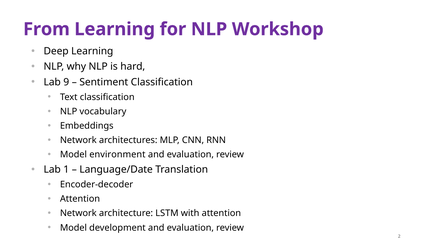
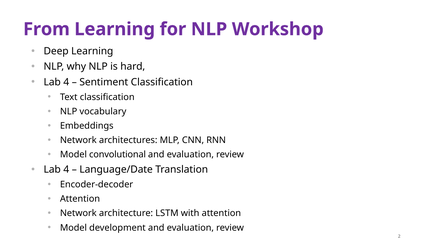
9: 9 -> 4 (66, 82)
environment: environment -> convolutional (117, 154)
1: 1 -> 4 (66, 169)
